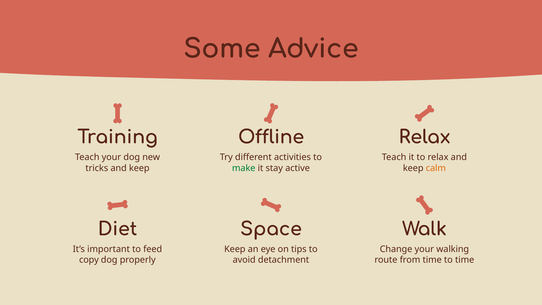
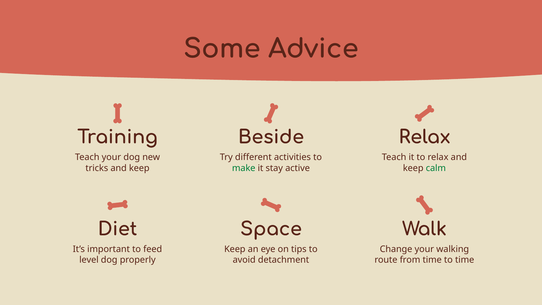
Offline: Offline -> Beside (271, 137)
calm colour: orange -> green (436, 168)
copy: copy -> level (89, 260)
